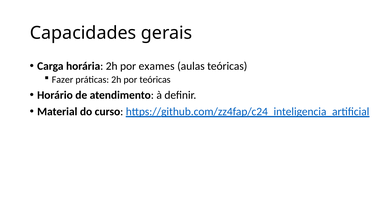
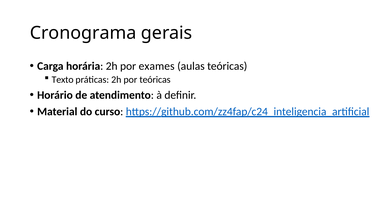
Capacidades: Capacidades -> Cronograma (83, 33)
Fazer: Fazer -> Texto (63, 80)
